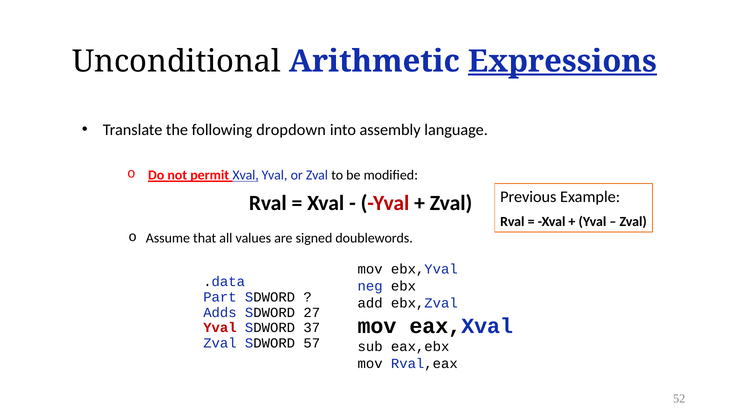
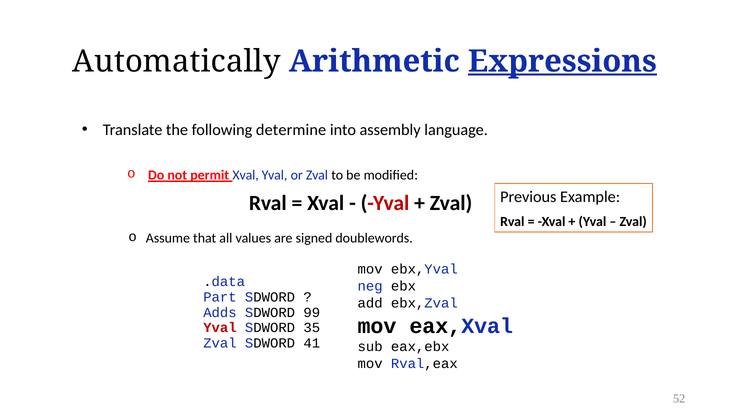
Unconditional: Unconditional -> Automatically (176, 61)
dropdown: dropdown -> determine (291, 130)
Xval underline: present -> none (246, 175)
27: 27 -> 99 (312, 313)
37: 37 -> 35 (312, 328)
57: 57 -> 41 (312, 343)
